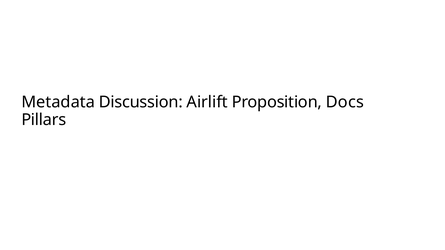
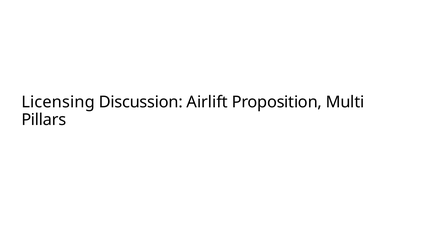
Metadata: Metadata -> Licensing (58, 102)
Docs: Docs -> Multi (345, 102)
